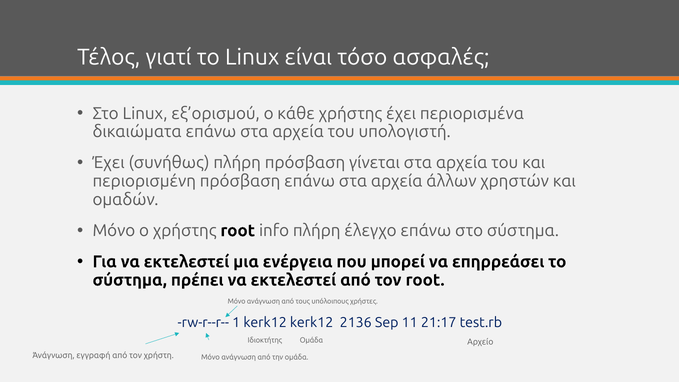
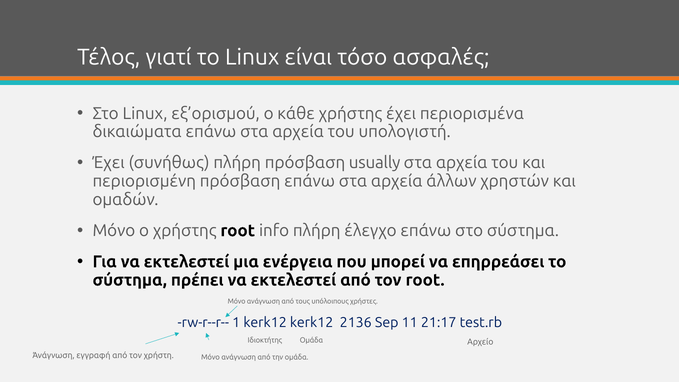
γίνεται: γίνεται -> usually (375, 163)
